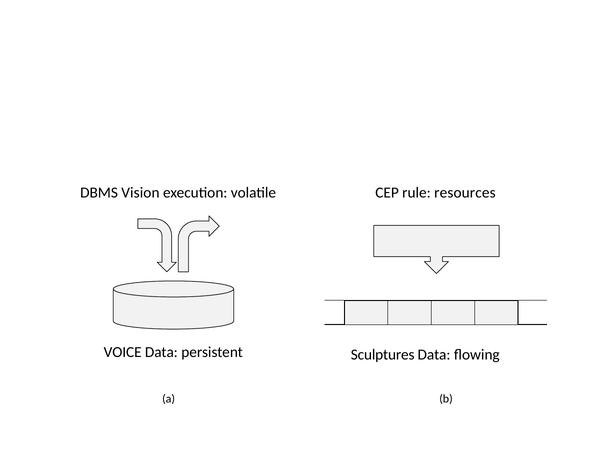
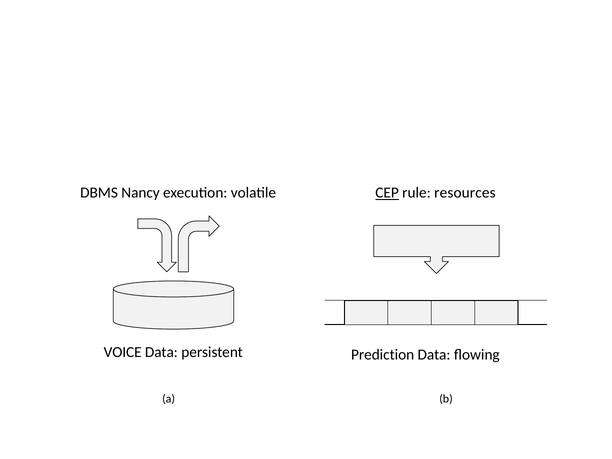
Vision: Vision -> Nancy (141, 193)
CEP underline: none -> present (387, 193)
Sculptures: Sculptures -> Prediction (383, 355)
